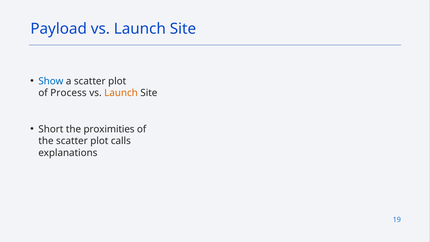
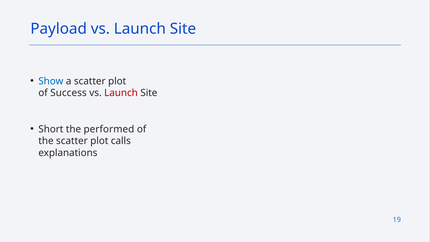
Process: Process -> Success (68, 93)
Launch colour: orange -> red (121, 93)
proximities: proximities -> performed (109, 129)
